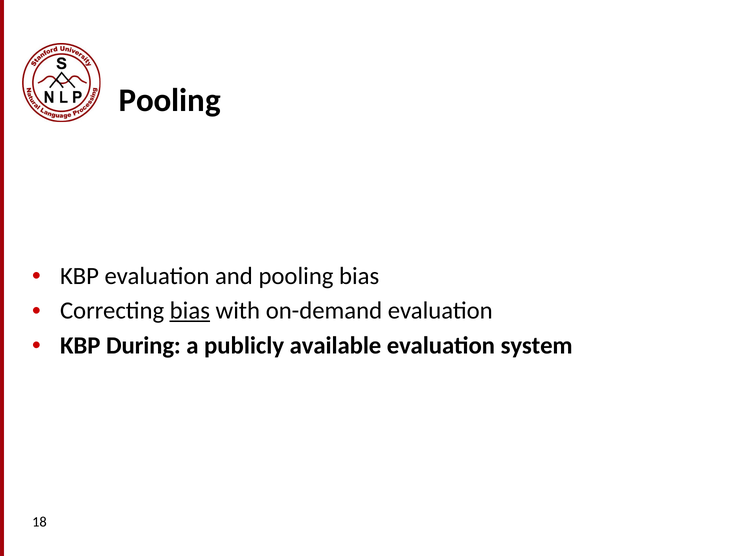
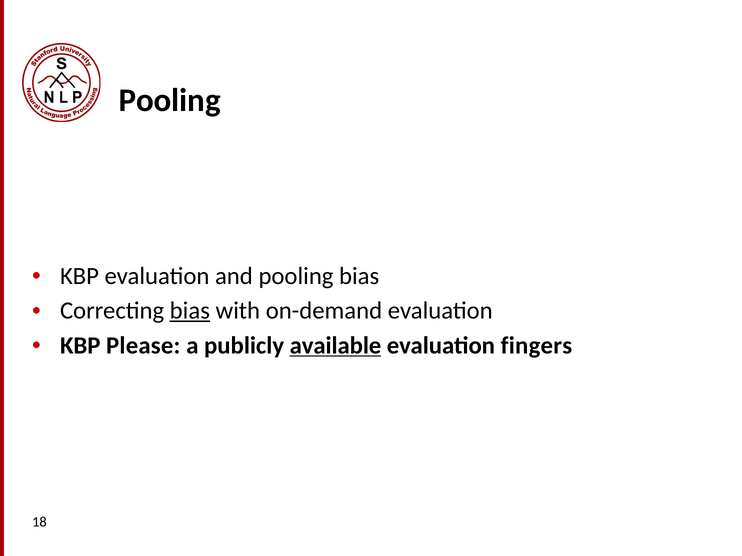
During: During -> Please (143, 346)
available underline: none -> present (336, 346)
system: system -> fingers (536, 346)
